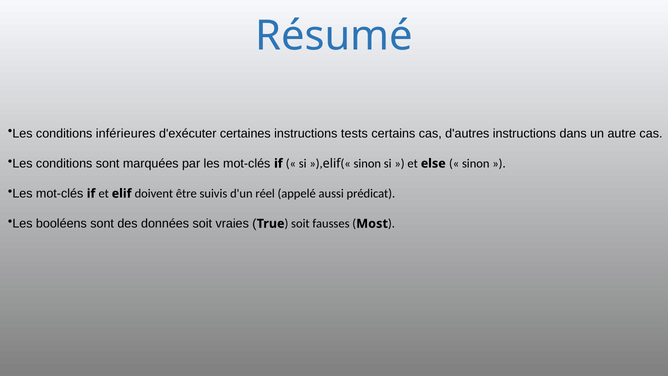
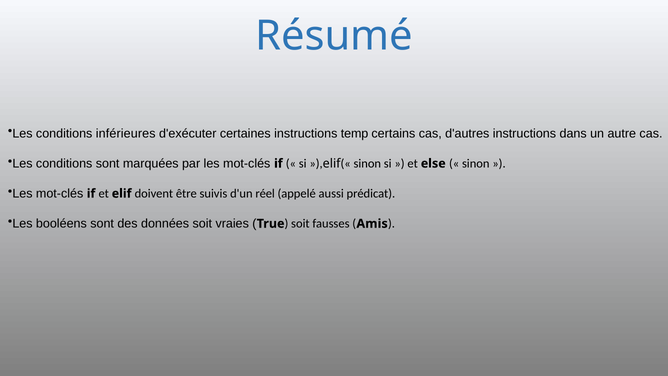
tests: tests -> temp (355, 133)
Most: Most -> Amis (372, 224)
